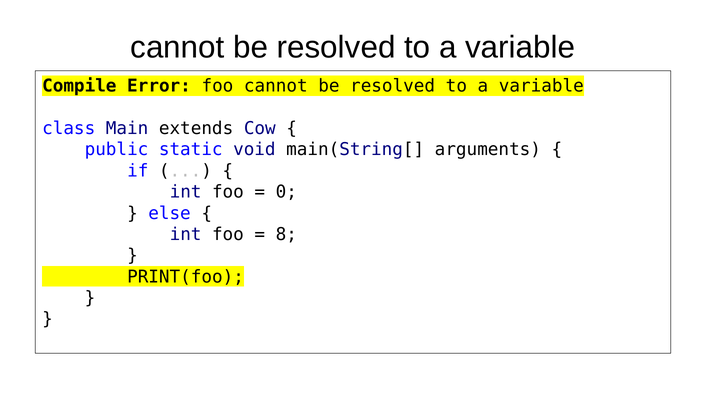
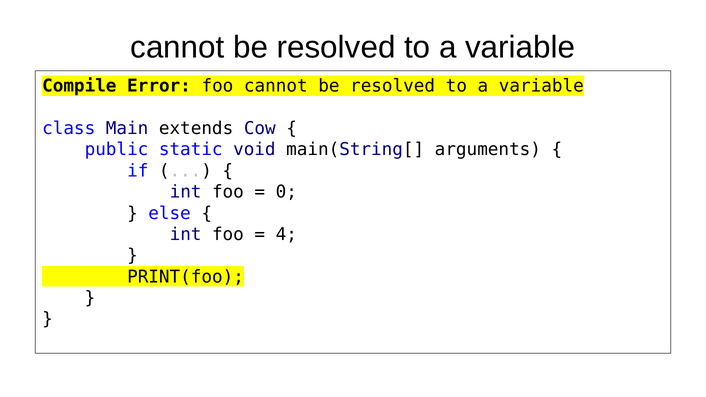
8: 8 -> 4 (286, 234)
